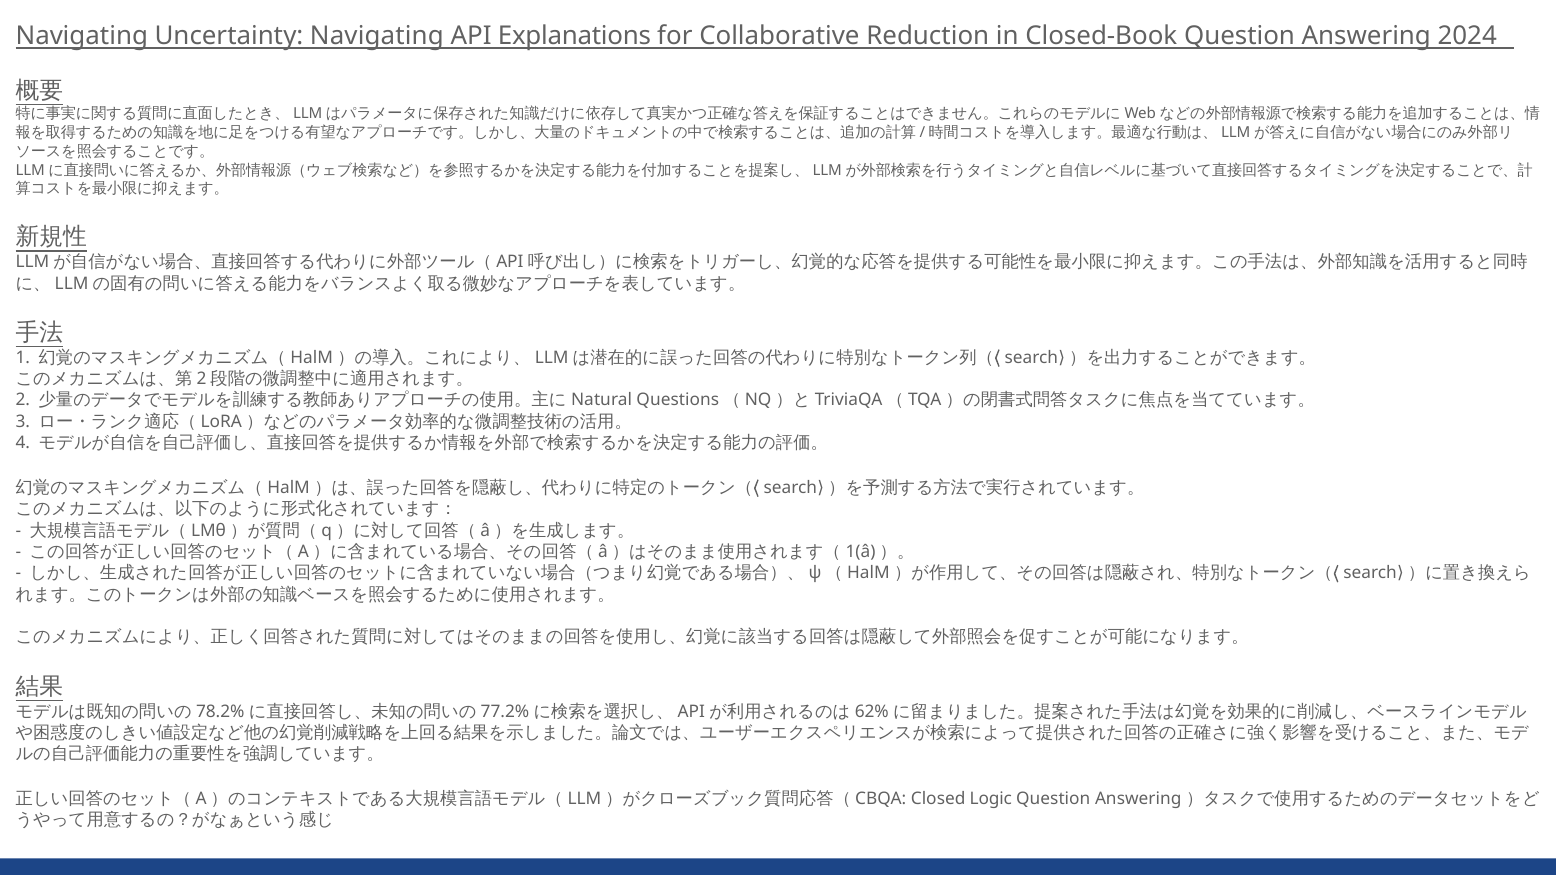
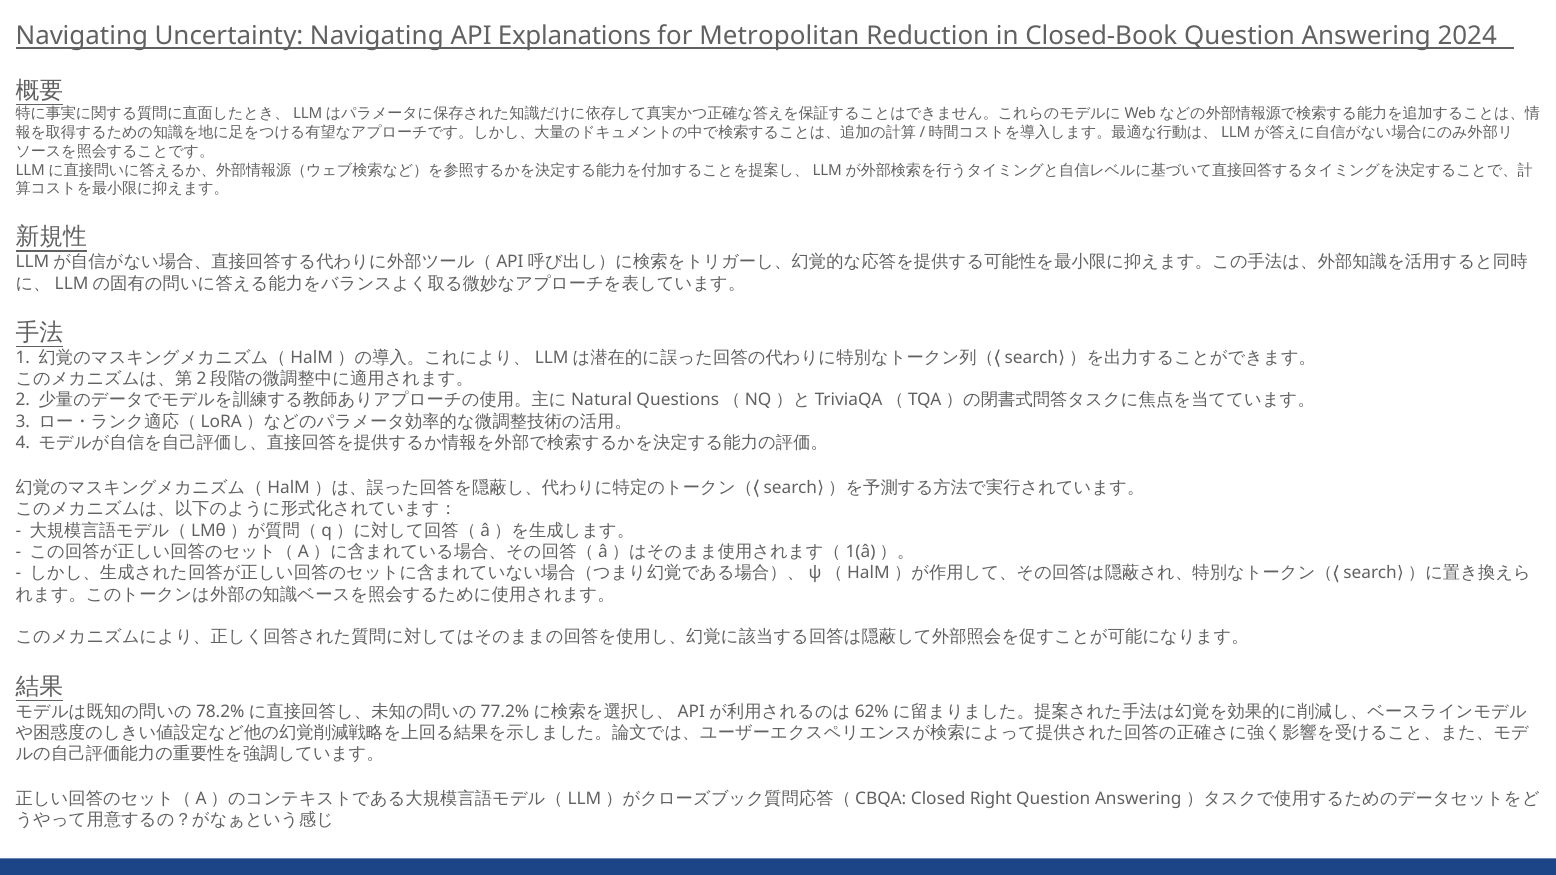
Collaborative: Collaborative -> Metropolitan (779, 36)
Logic: Logic -> Right (991, 799)
